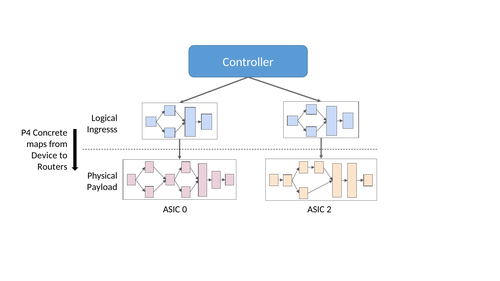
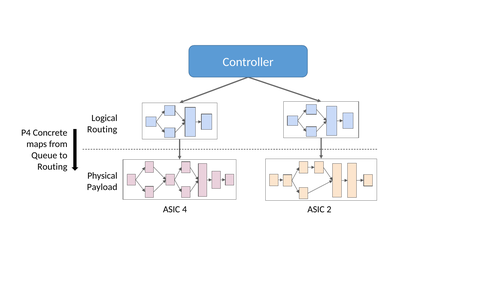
Ingresss: Ingresss -> Routing (102, 130)
Device: Device -> Queue (44, 155)
Routers: Routers -> Routing (52, 167)
0: 0 -> 4 (185, 209)
